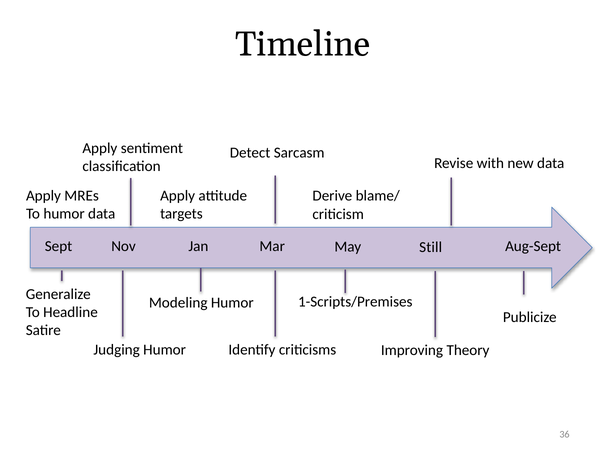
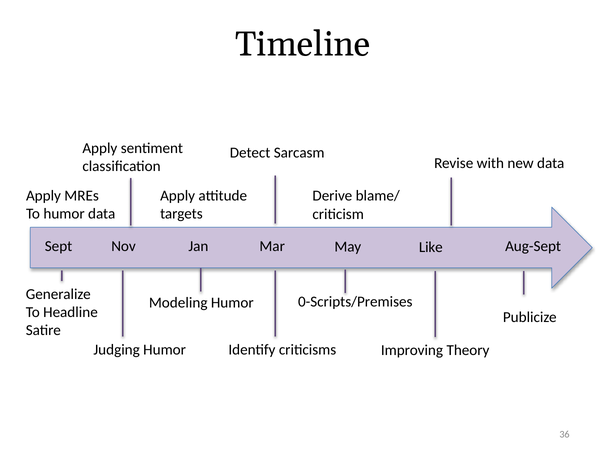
Still: Still -> Like (431, 247)
1-Scripts/Premises: 1-Scripts/Premises -> 0-Scripts/Premises (355, 301)
